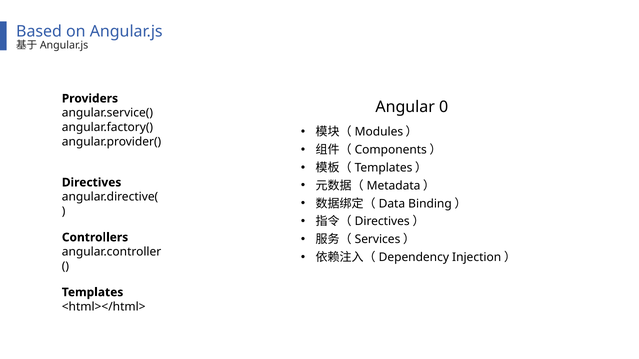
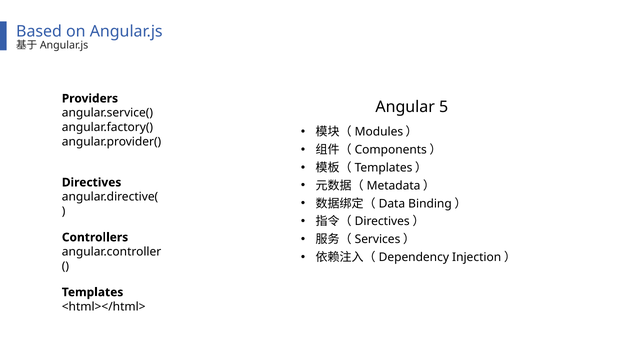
0: 0 -> 5 (444, 107)
